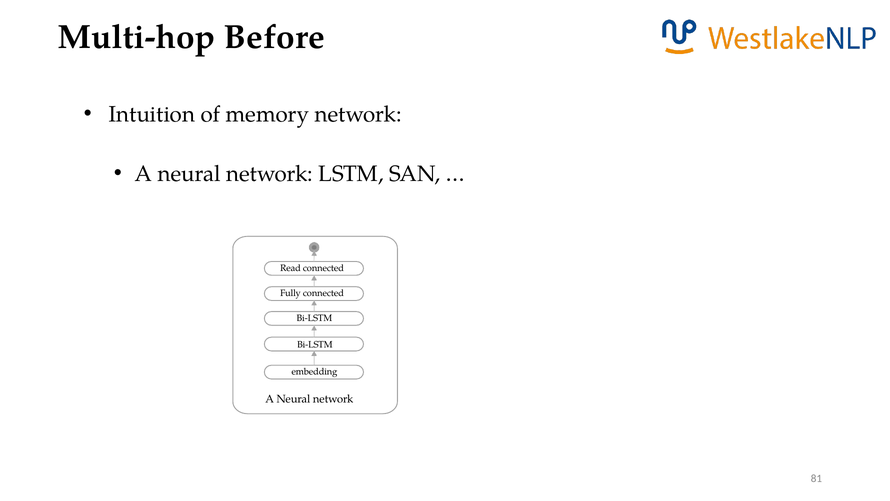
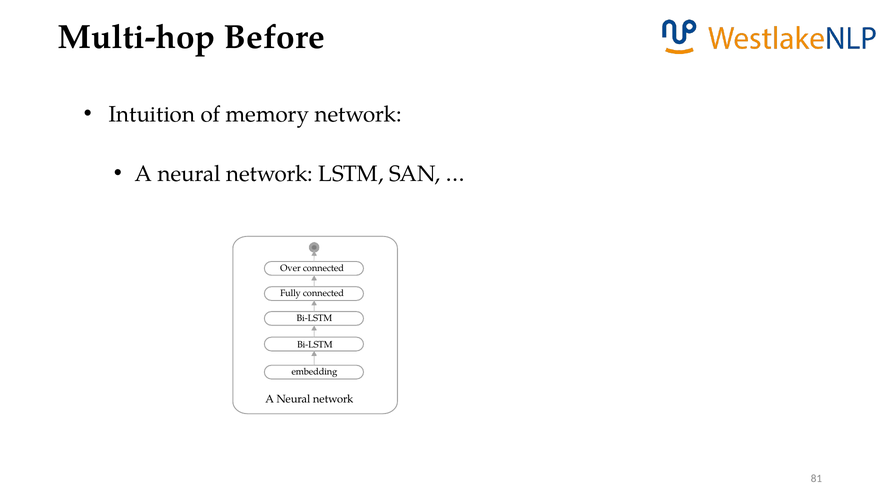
Read: Read -> Over (290, 268)
